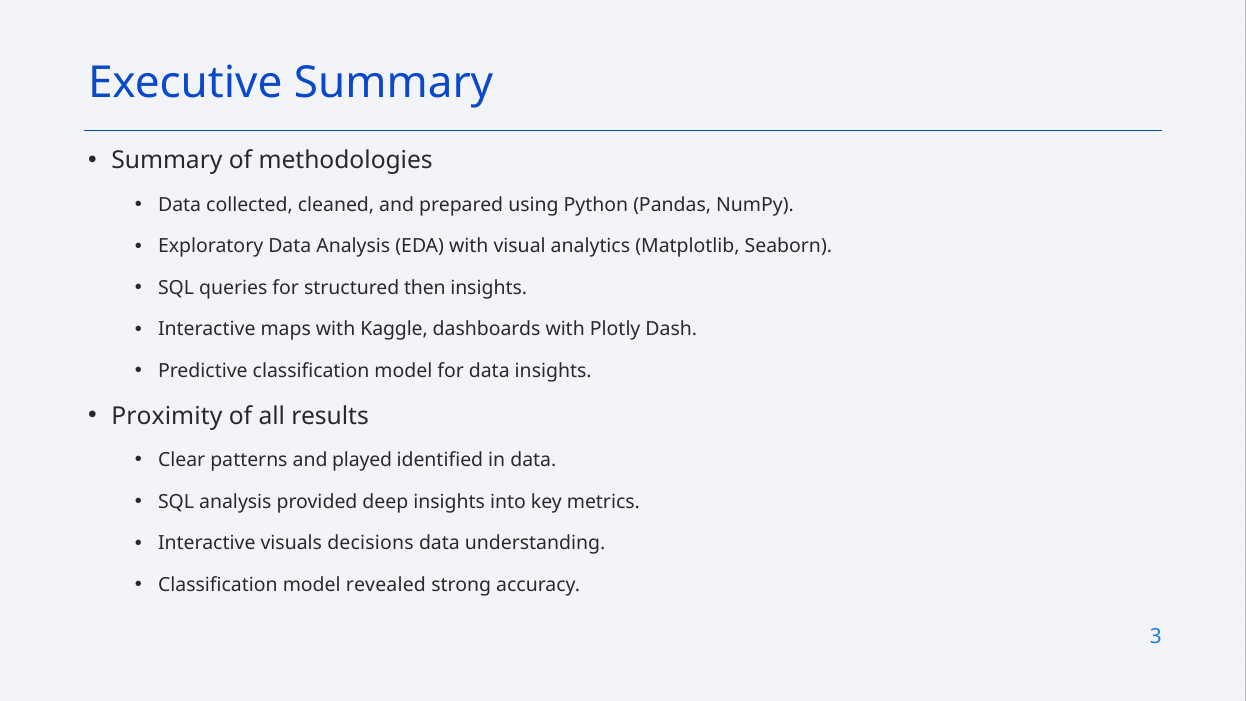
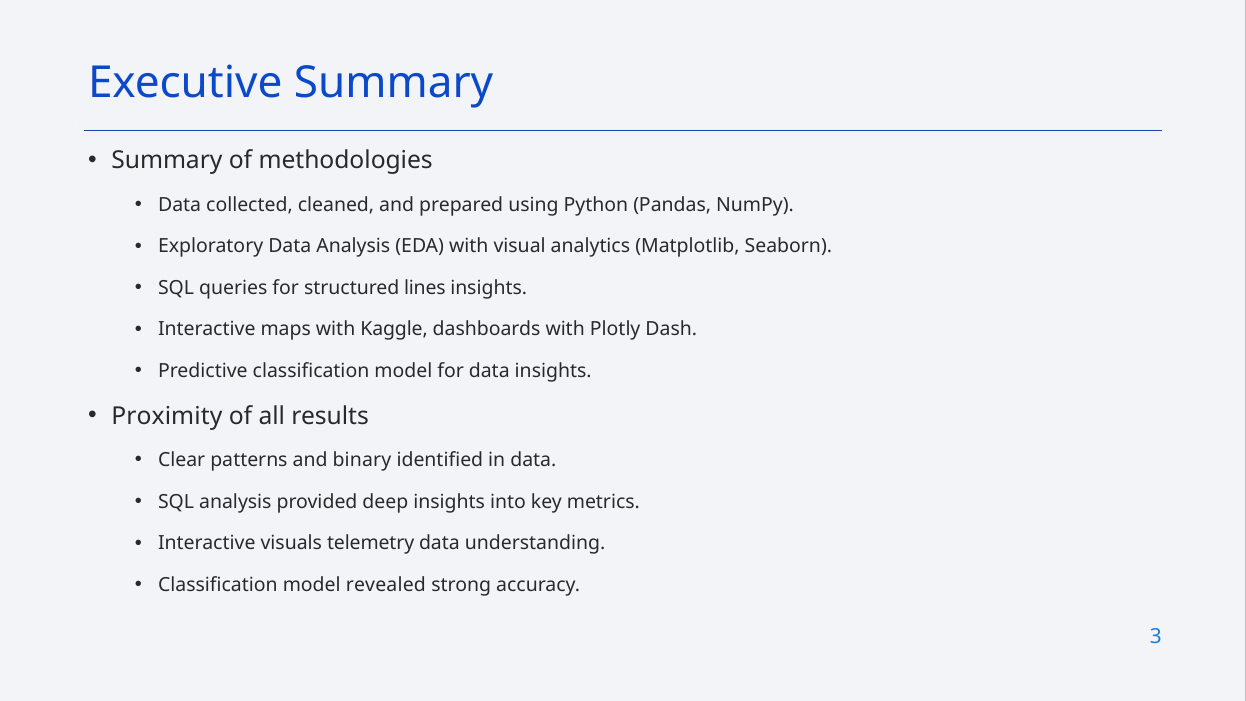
then: then -> lines (425, 288)
played: played -> binary (362, 460)
decisions: decisions -> telemetry (371, 543)
